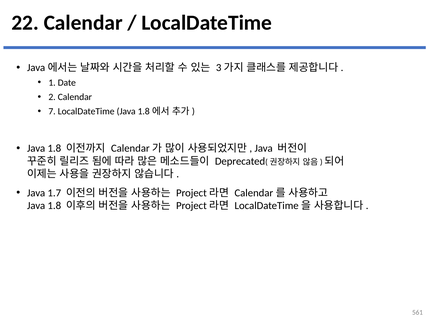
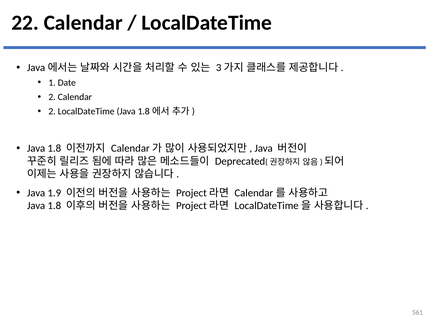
7: 7 -> 2 (52, 111)
1.7: 1.7 -> 1.9 (54, 193)
